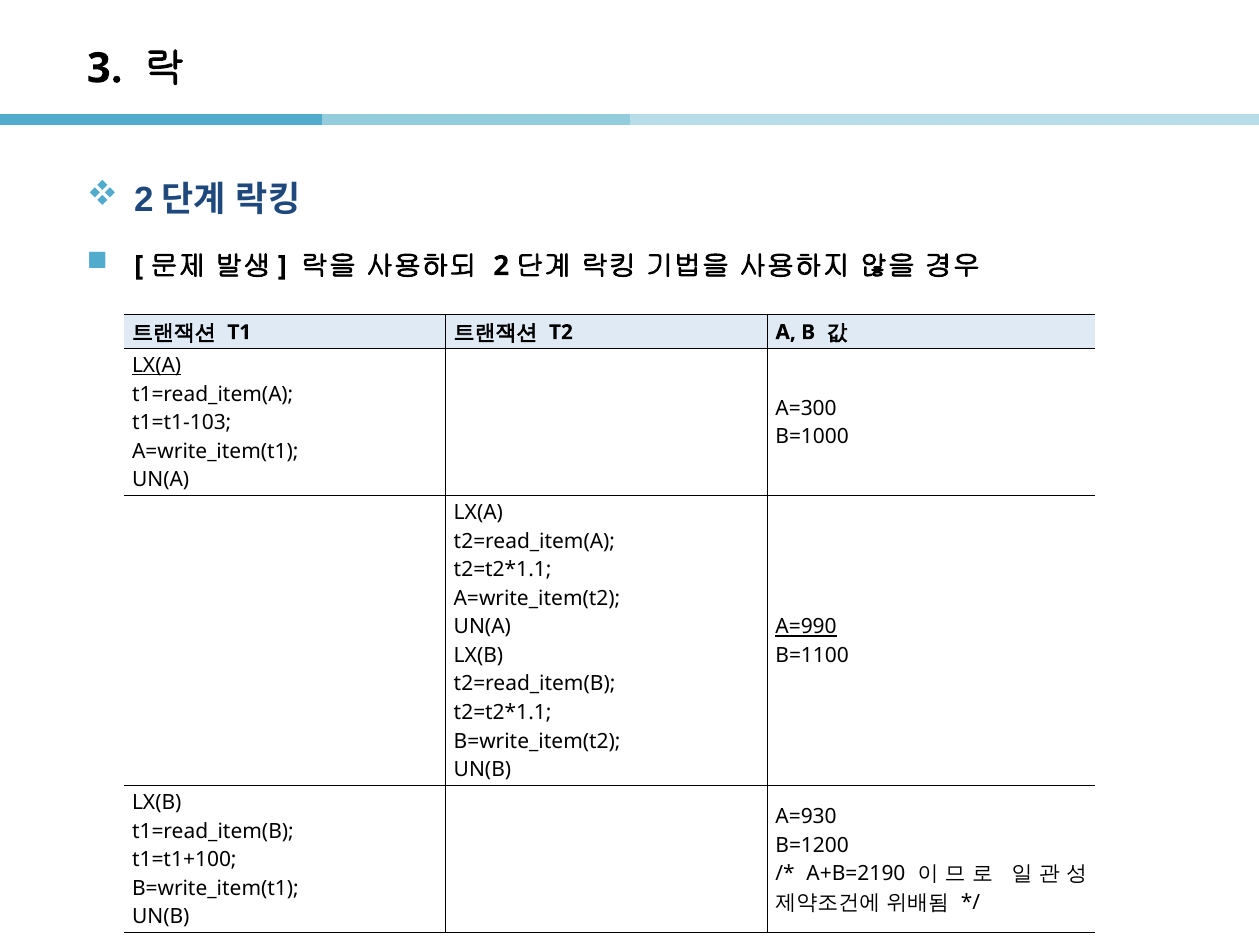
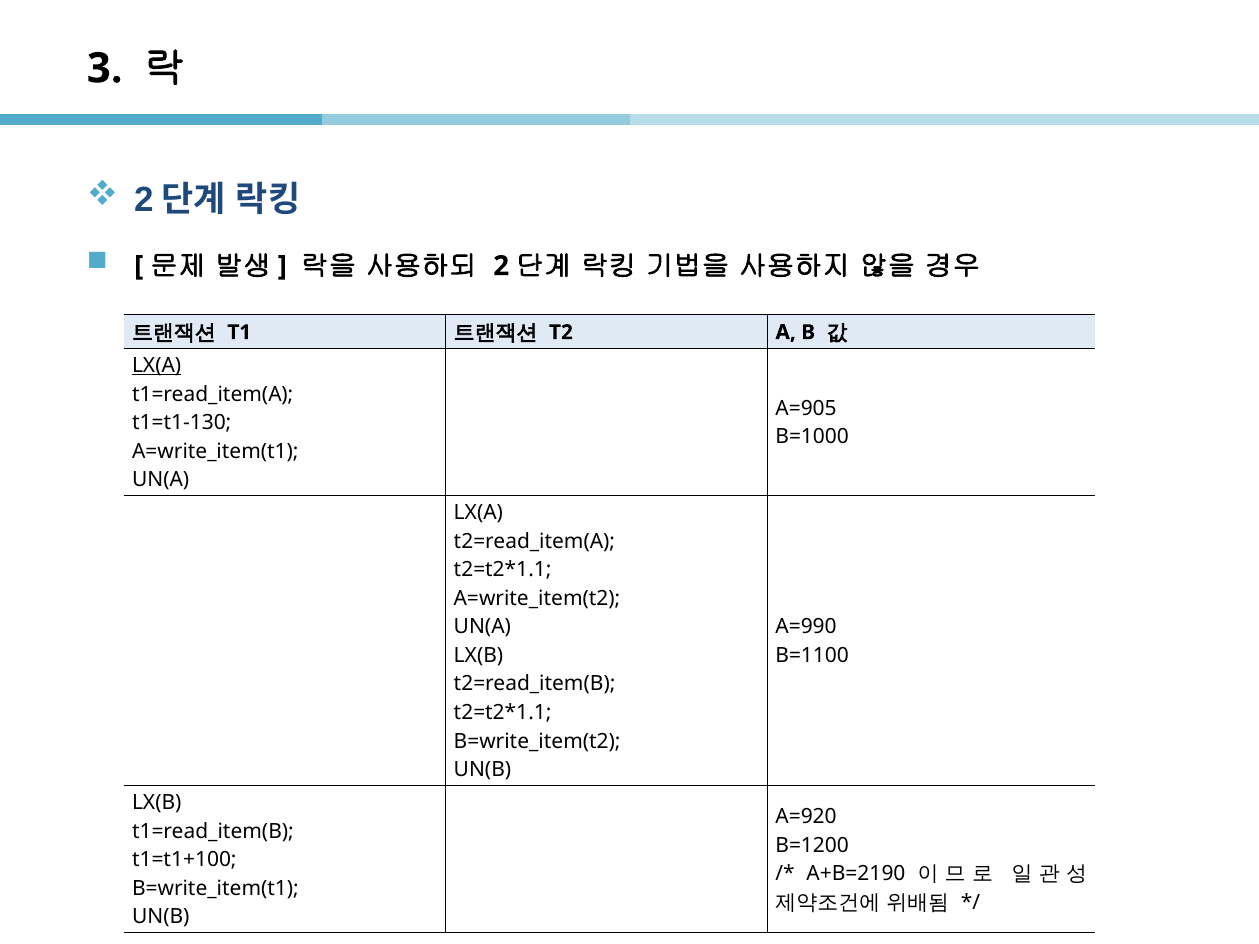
A=300: A=300 -> A=905 (806, 409)
t1=t1-103: t1=t1-103 -> t1=t1-130 (182, 423)
A=990 underline: present -> none (806, 627)
A=930: A=930 -> A=920 (806, 817)
